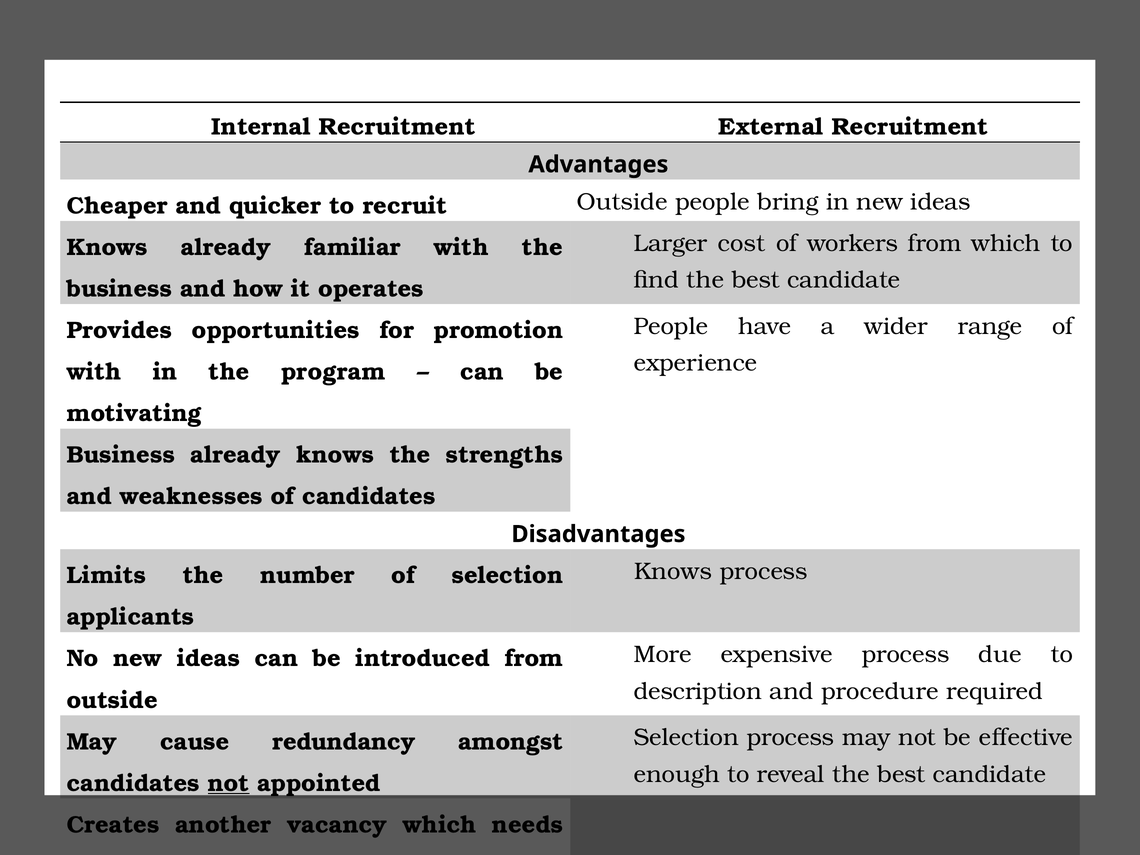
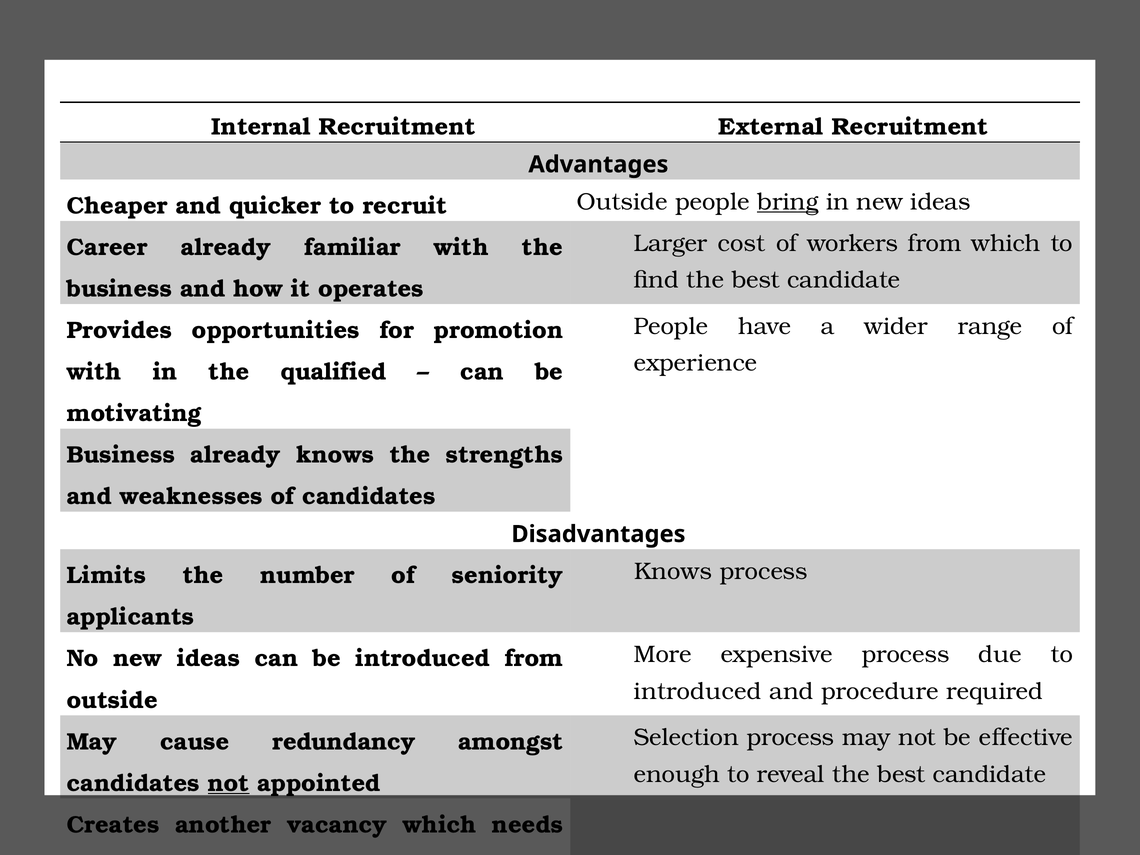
bring underline: none -> present (788, 202)
Knows: Knows -> Career (107, 247)
program: program -> qualified (334, 372)
of selection: selection -> seniority (507, 576)
description: description -> introduced (698, 691)
